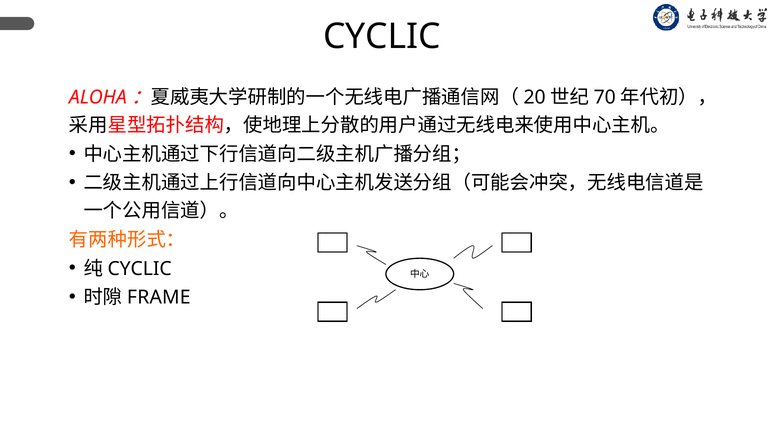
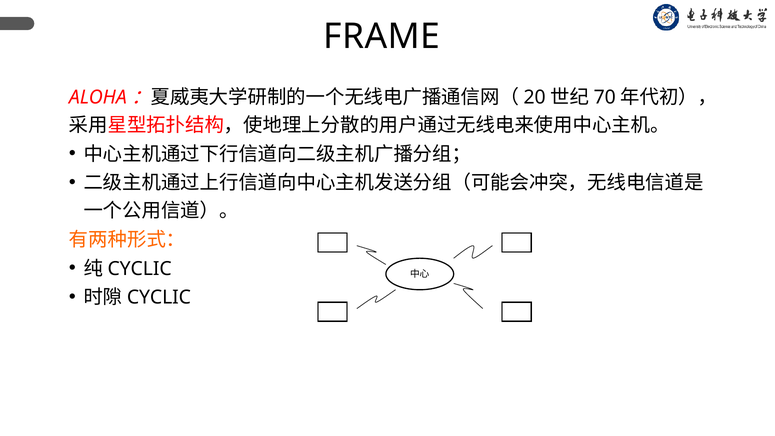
CYCLIC: CYCLIC -> FRAME (382, 36)
FRAME: FRAME -> CYCLIC (159, 297)
